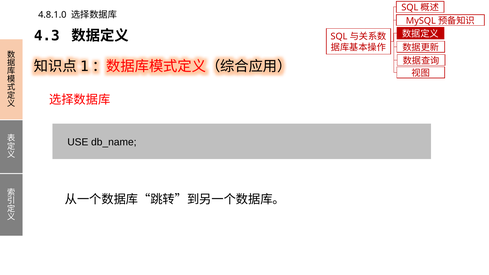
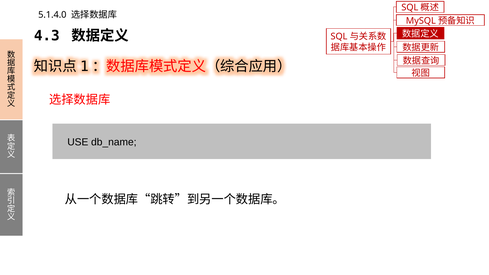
4.8.1.0: 4.8.1.0 -> 5.1.4.0 (52, 15)
